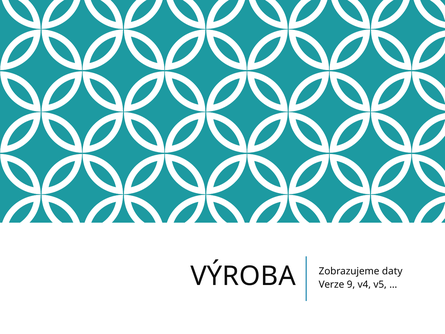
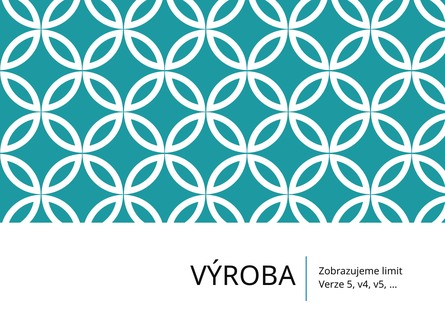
daty: daty -> limit (392, 271)
9: 9 -> 5 (351, 284)
